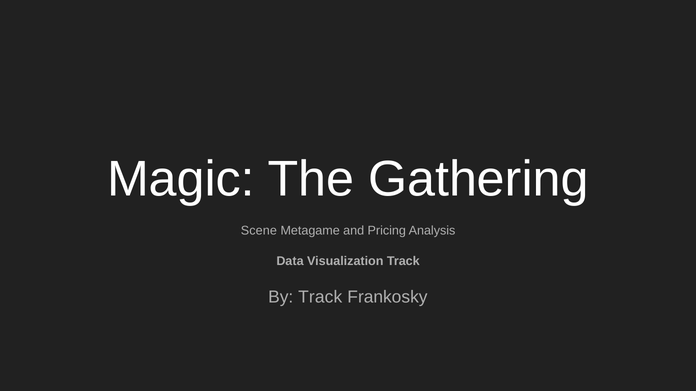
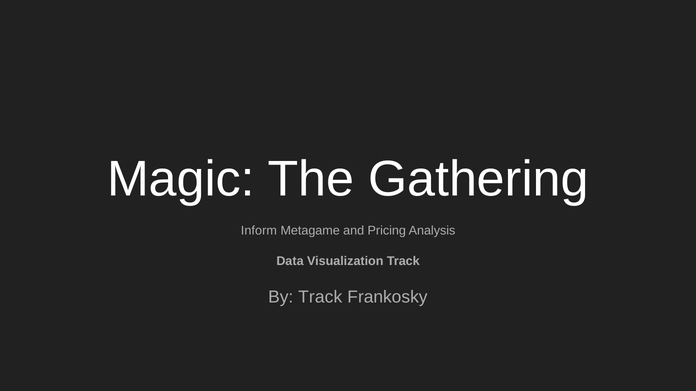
Scene: Scene -> Inform (259, 231)
